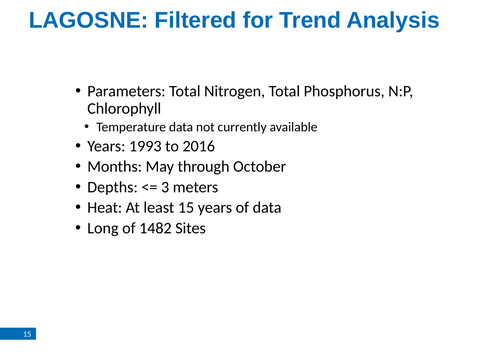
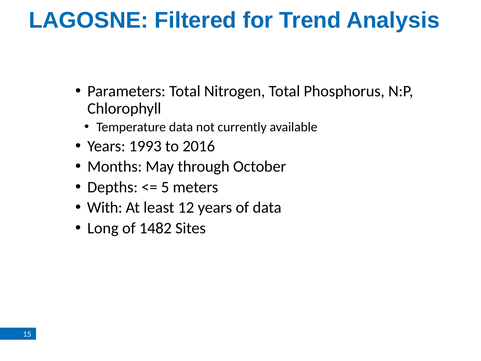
3: 3 -> 5 (165, 187)
Heat: Heat -> With (105, 208)
least 15: 15 -> 12 (186, 208)
